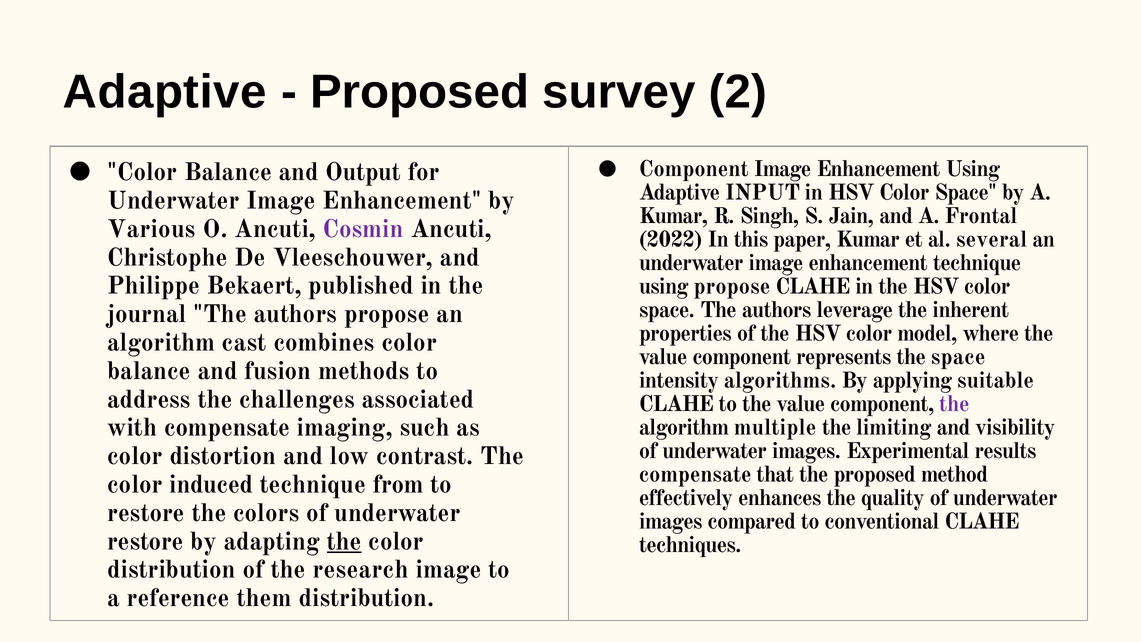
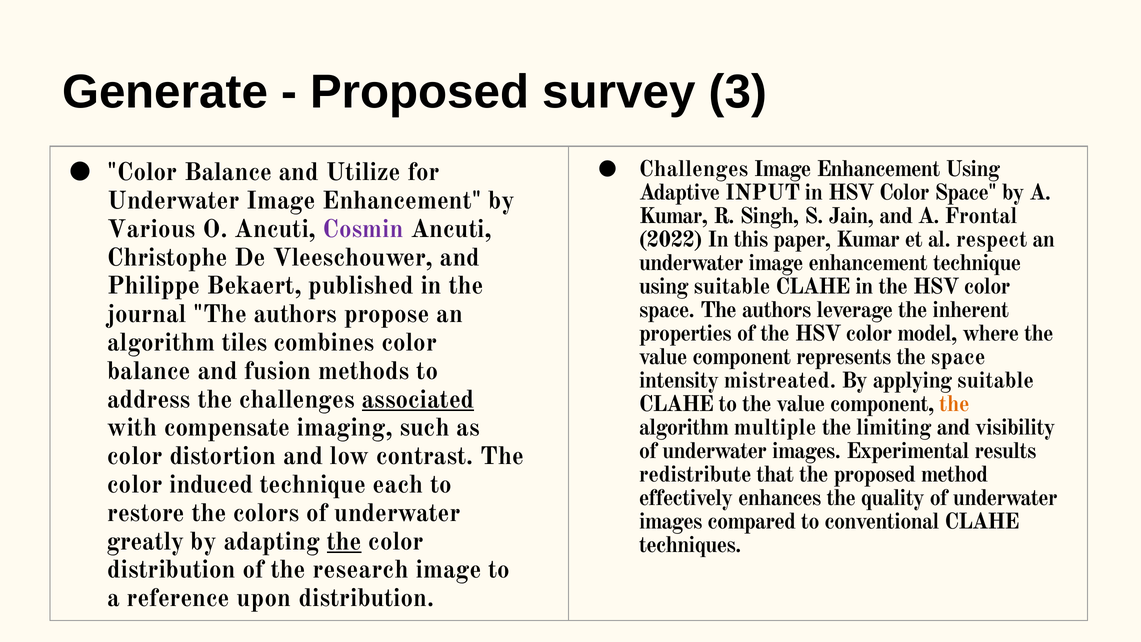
Adaptive: Adaptive -> Generate (165, 92)
2: 2 -> 3 (738, 92)
Component: Component -> Challenges (694, 169)
Output: Output -> Utilize (363, 172)
several: several -> respect (992, 240)
using propose: propose -> suitable (732, 287)
cast: cast -> tiles (244, 342)
algorithms: algorithms -> mistreated (780, 381)
associated underline: none -> present (418, 399)
the colour: purple -> orange (954, 404)
compensate: compensate -> redistribute (695, 475)
from: from -> each (398, 484)
restore: restore -> greatly (146, 541)
them: them -> upon (264, 598)
